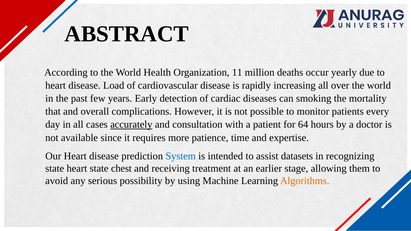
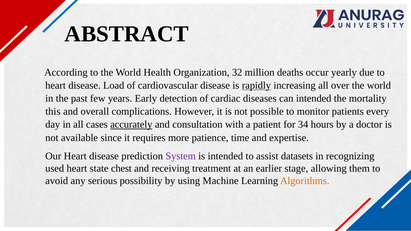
11: 11 -> 32 (237, 72)
rapidly underline: none -> present (256, 86)
can smoking: smoking -> intended (314, 99)
that: that -> this (53, 112)
64: 64 -> 34 (303, 125)
System colour: blue -> purple (181, 156)
state: state -> used (55, 169)
